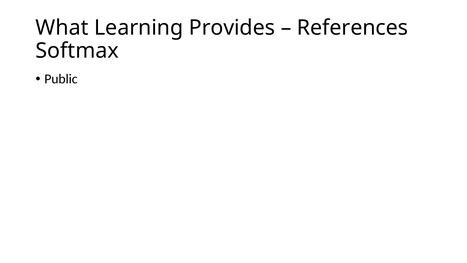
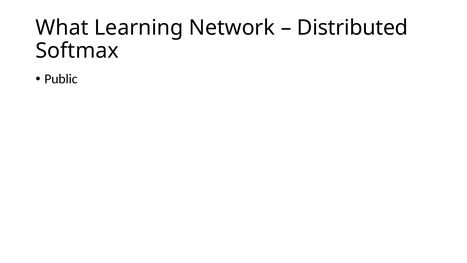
Provides: Provides -> Network (232, 28)
References: References -> Distributed (353, 28)
